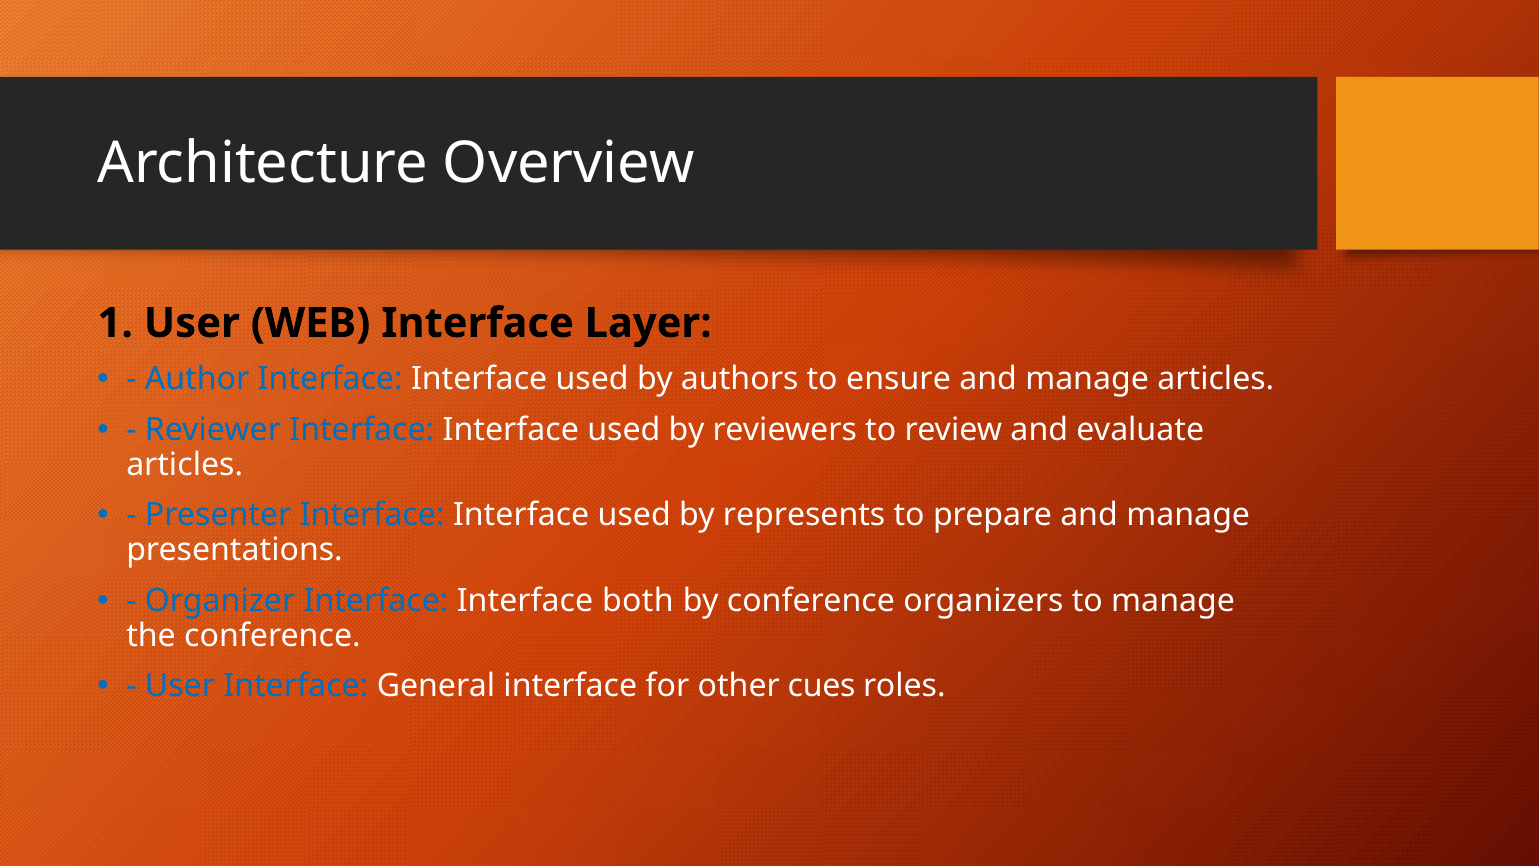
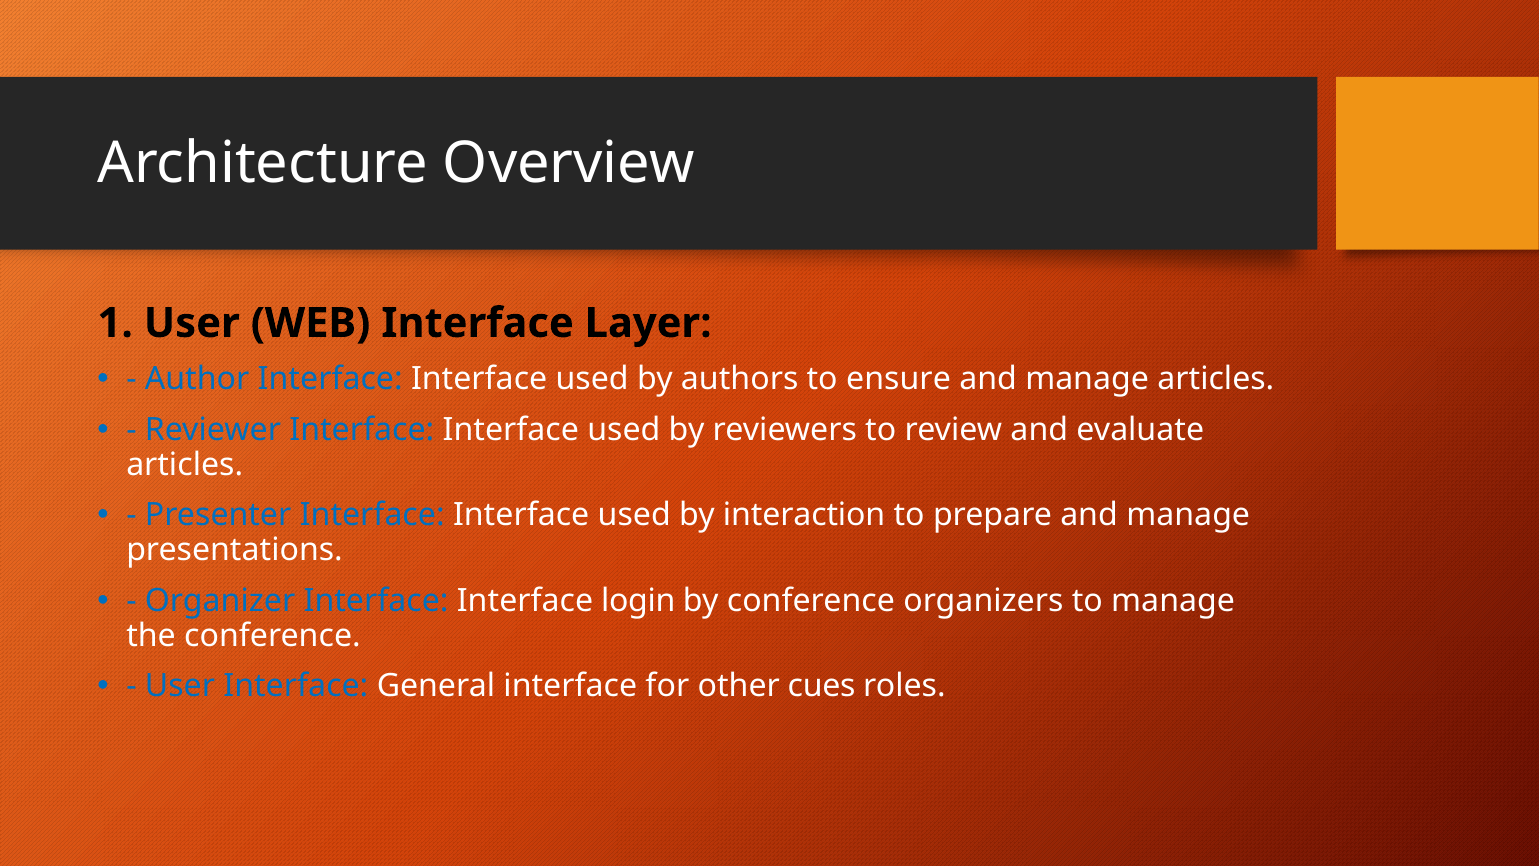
represents: represents -> interaction (804, 515)
both: both -> login (638, 601)
